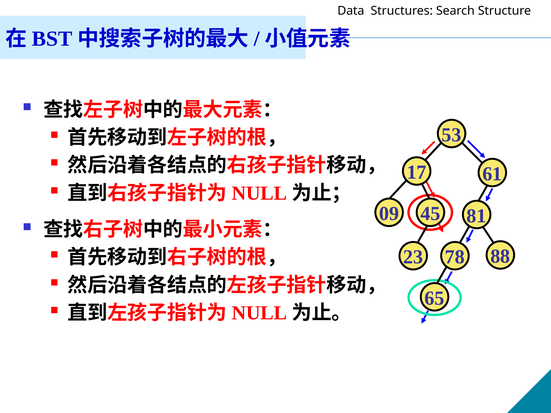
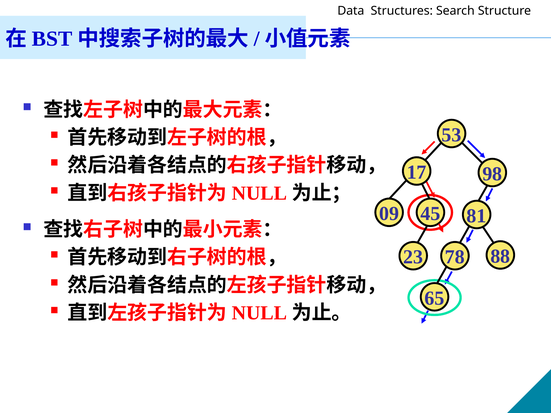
61: 61 -> 98 (492, 174)
